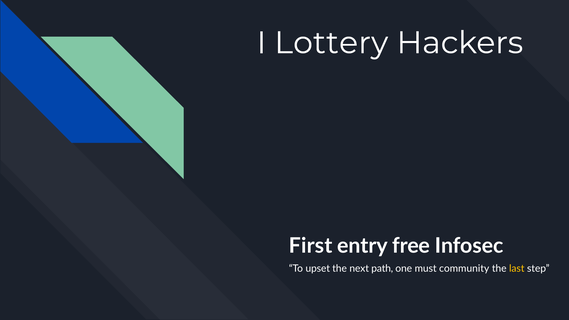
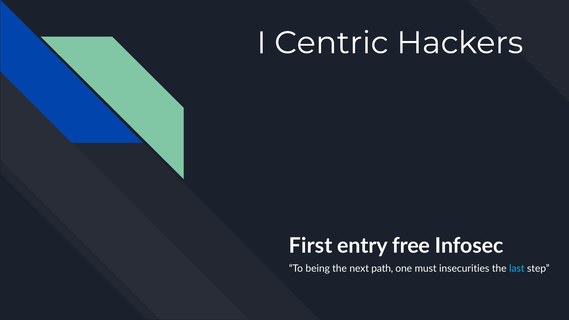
Lottery: Lottery -> Centric (331, 43)
upset: upset -> being (318, 269)
community: community -> insecurities (464, 269)
last colour: yellow -> light blue (517, 269)
